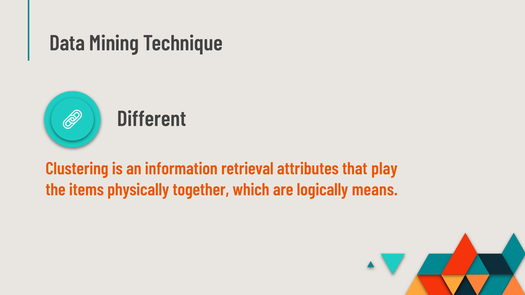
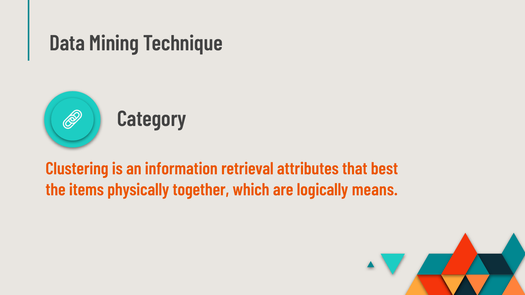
Different: Different -> Category (152, 119)
play: play -> best (384, 169)
